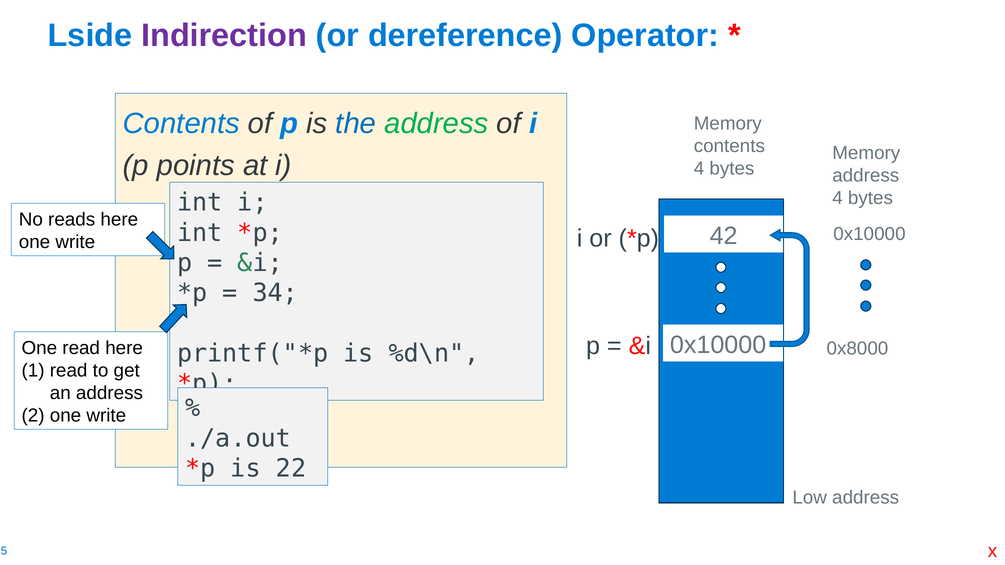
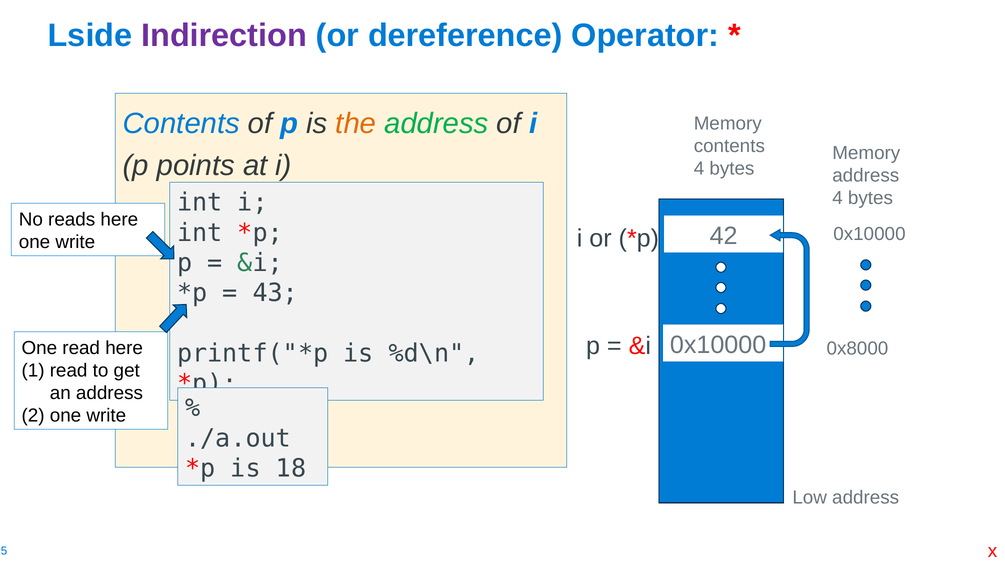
the colour: blue -> orange (356, 124)
34: 34 -> 43 (275, 293)
22: 22 -> 18 (291, 469)
